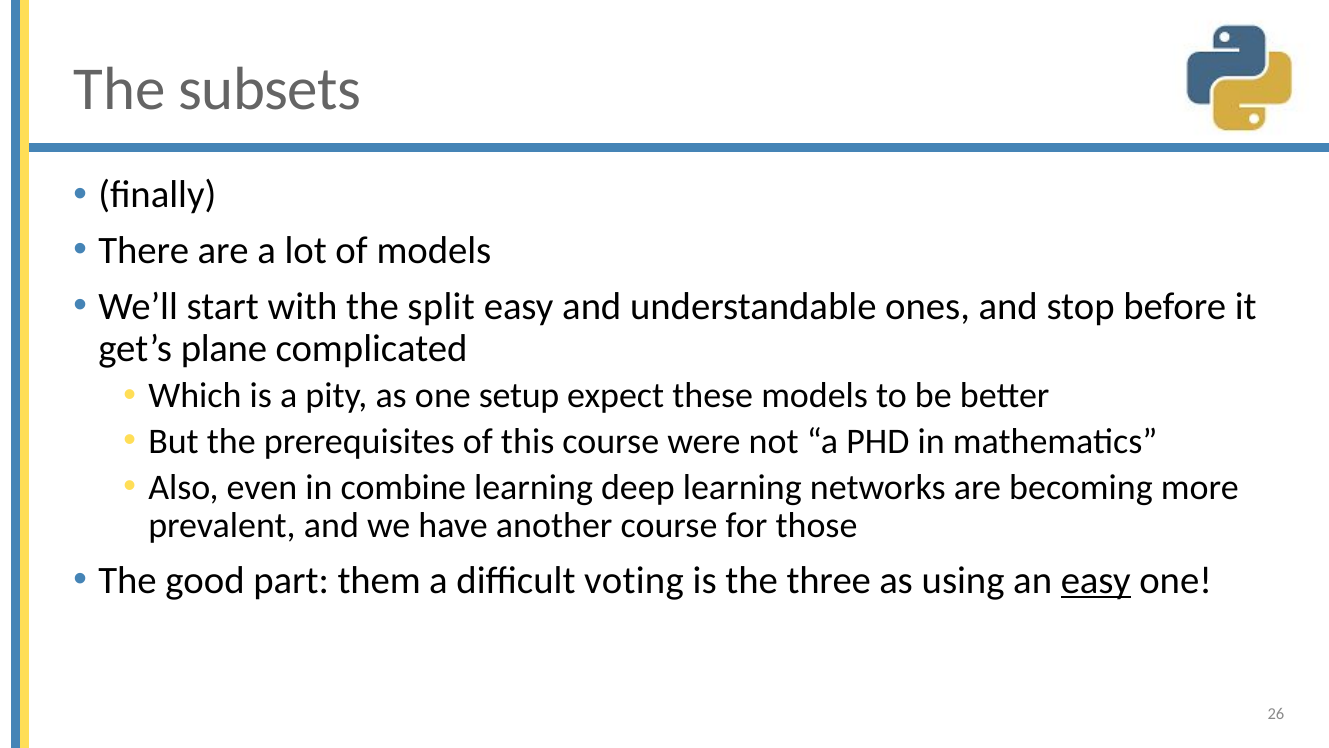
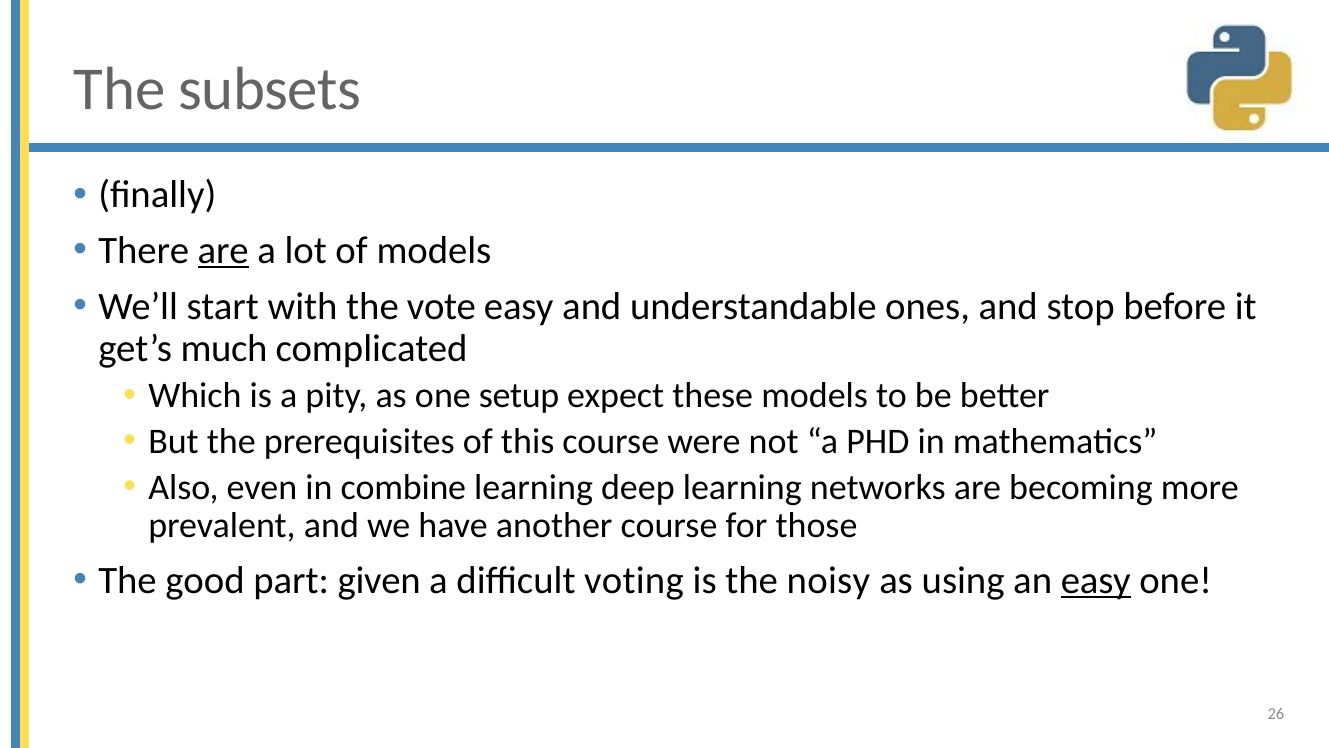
are underline: none -> present (223, 250)
split: split -> vote (441, 306)
plane: plane -> much (224, 348)
them: them -> given (379, 580)
three: three -> noisy (828, 580)
